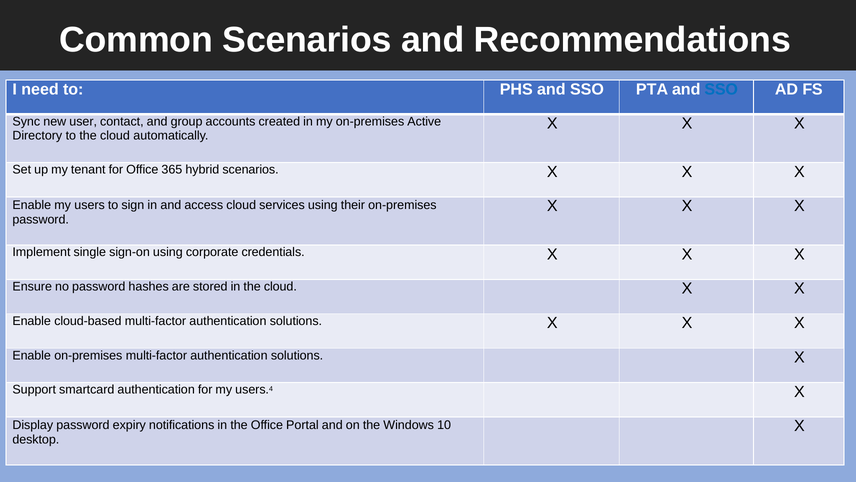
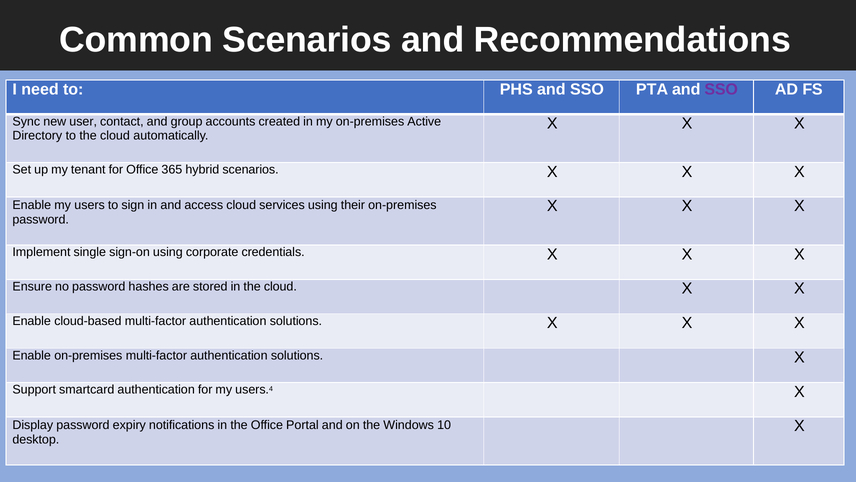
SSO colour: blue -> purple (721, 89)
